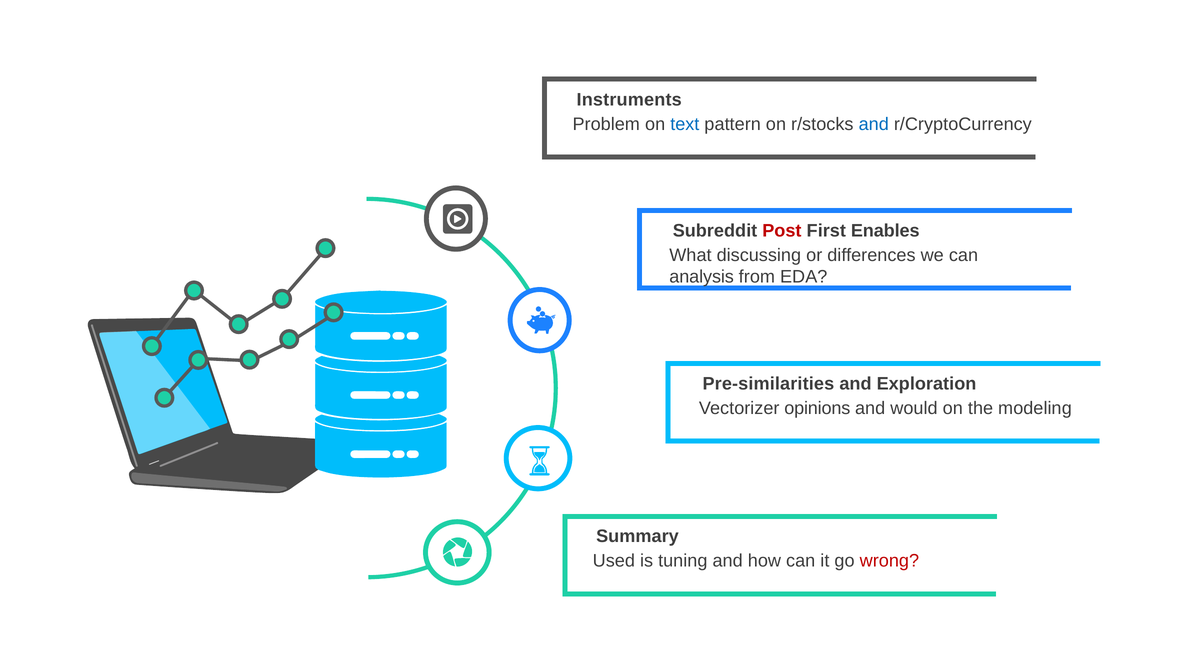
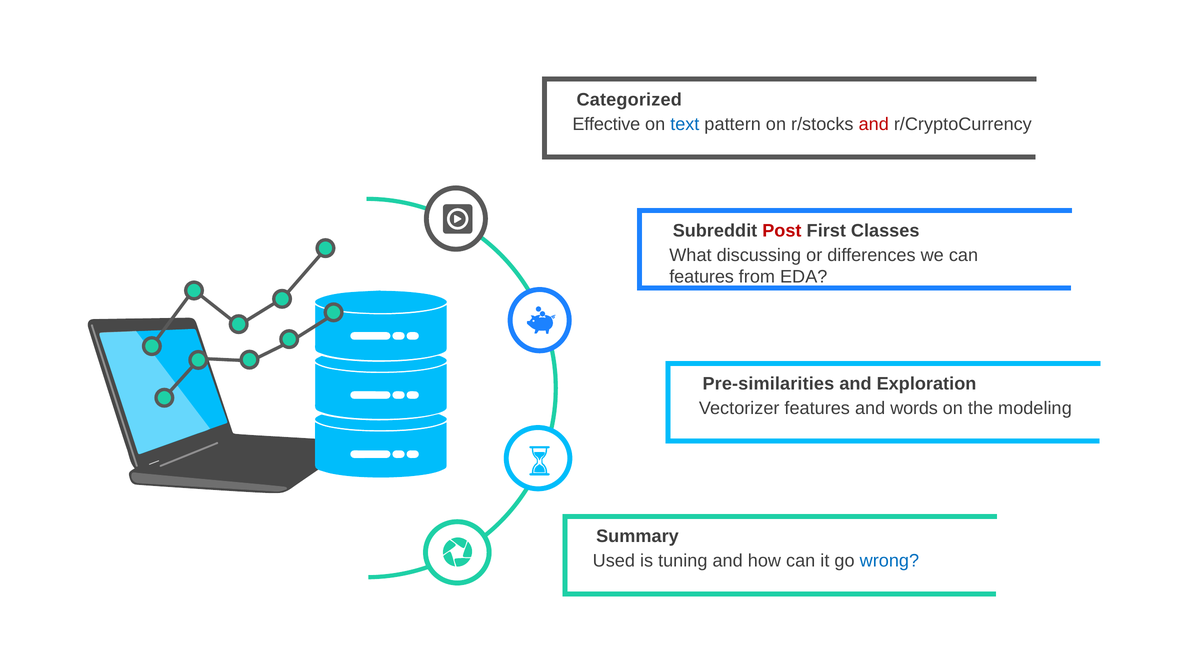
Instruments: Instruments -> Categorized (629, 100)
Problem: Problem -> Effective (606, 124)
and colour: blue -> red (874, 124)
Enables: Enables -> Classes (885, 231)
analysis: analysis -> features (702, 277)
Vectorizer opinions: opinions -> features (817, 408)
would: would -> words (914, 408)
wrong colour: red -> blue (889, 561)
